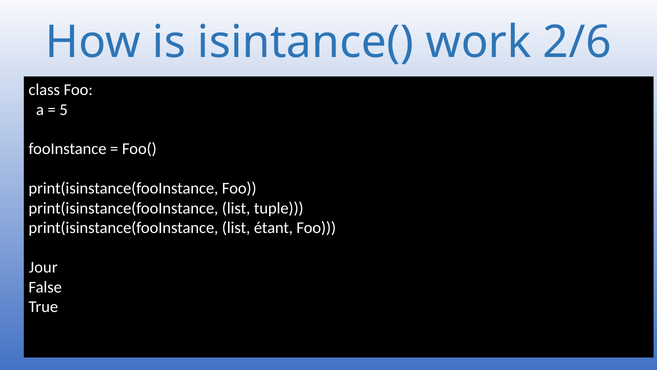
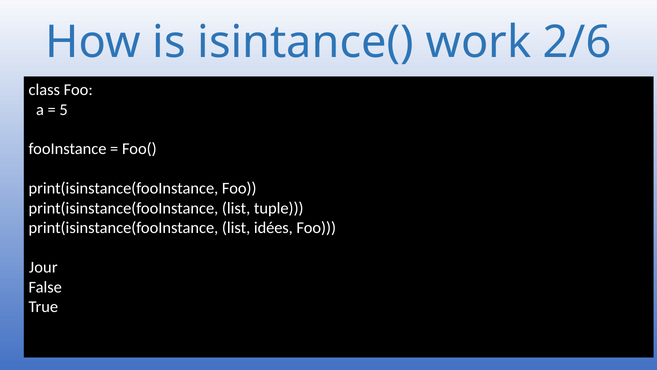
étant: étant -> idées (273, 228)
